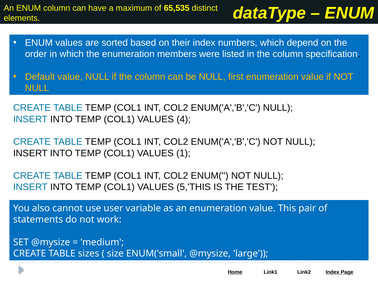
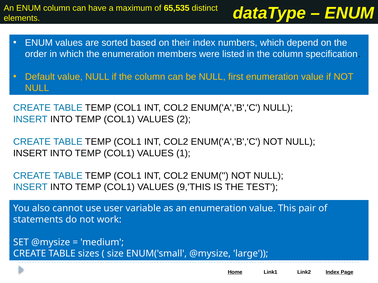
4: 4 -> 2 (184, 119)
5,'THIS: 5,'THIS -> 9,'THIS (194, 187)
